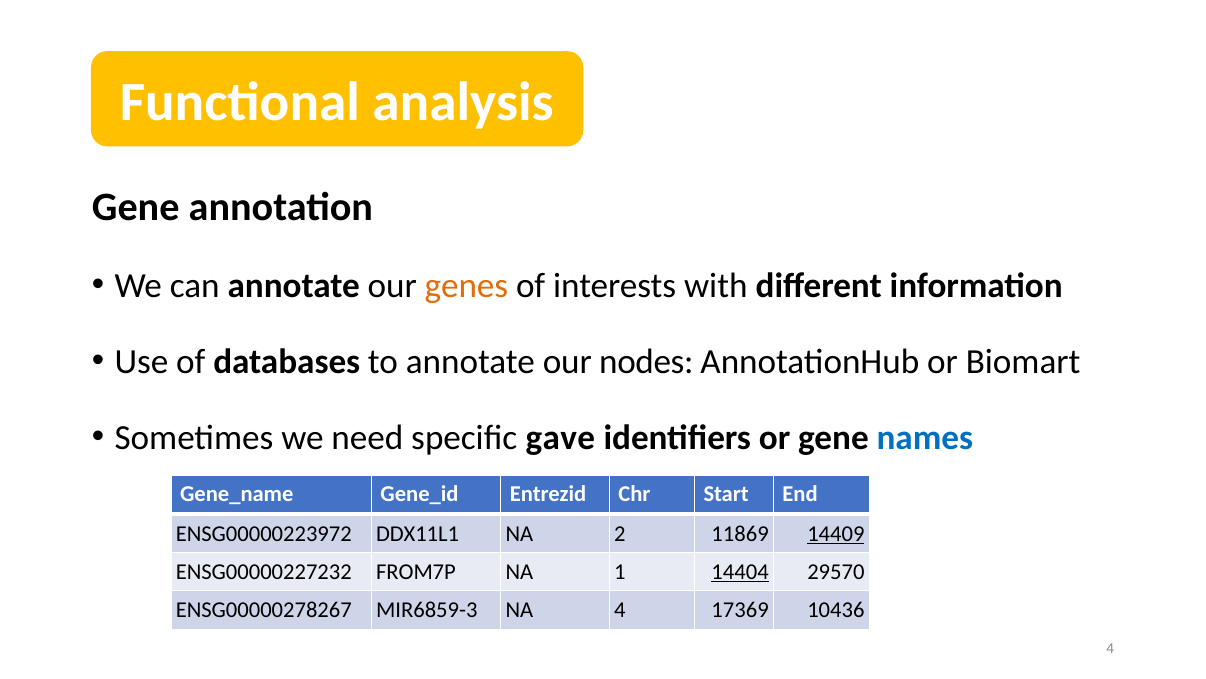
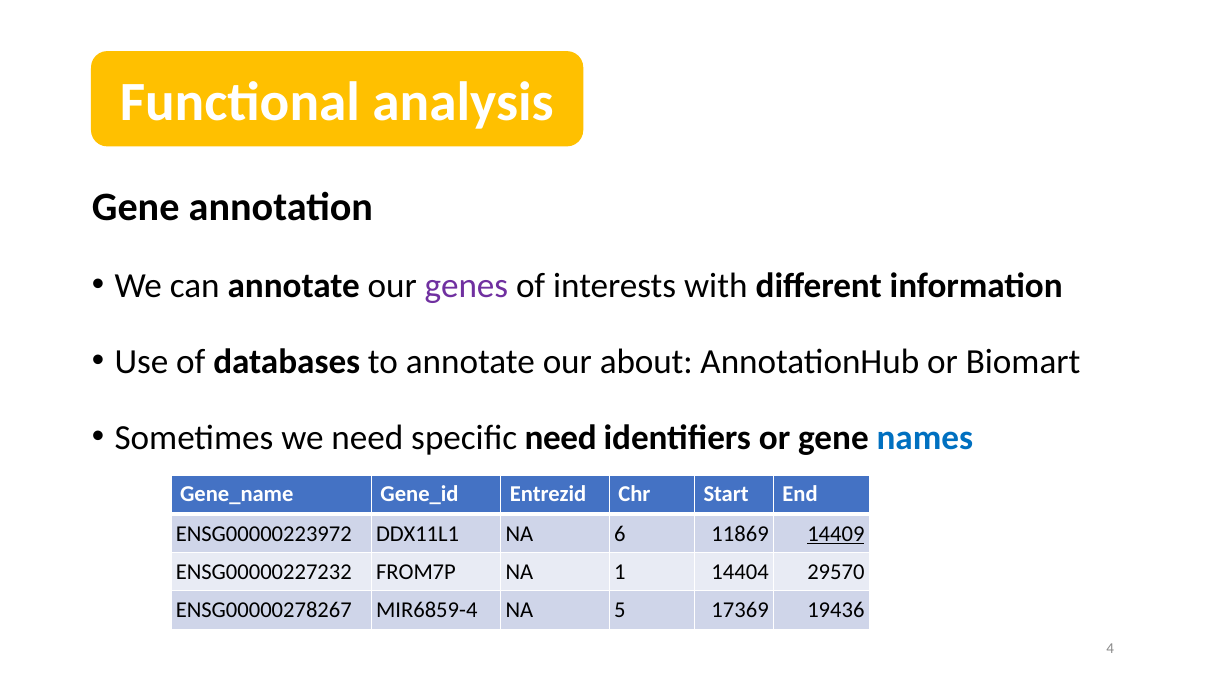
genes colour: orange -> purple (466, 286)
nodes: nodes -> about (646, 361)
specific gave: gave -> need (561, 437)
2: 2 -> 6 (620, 533)
14404 underline: present -> none (740, 571)
MIR6859-3: MIR6859-3 -> MIR6859-4 (427, 610)
NA 4: 4 -> 5 (620, 610)
10436: 10436 -> 19436 (836, 610)
